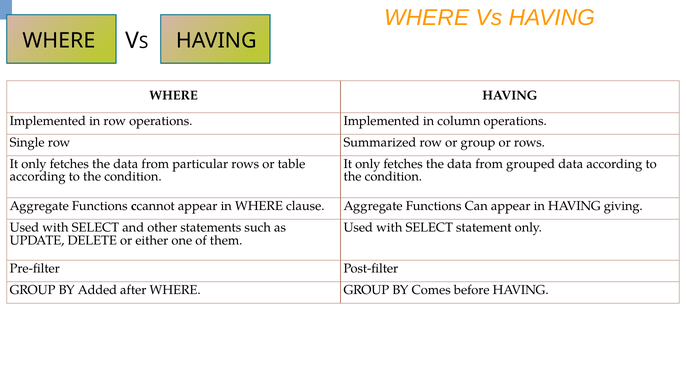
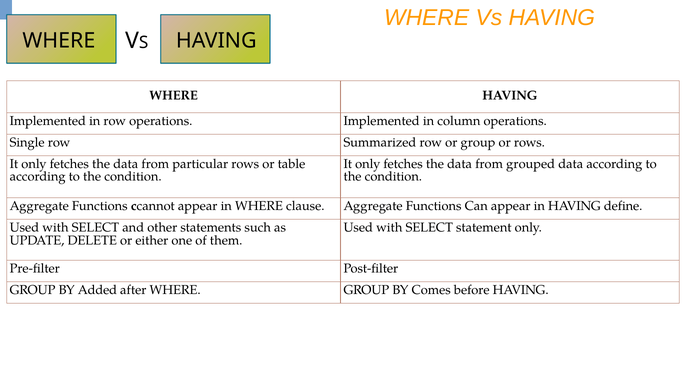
giving: giving -> define (623, 206)
